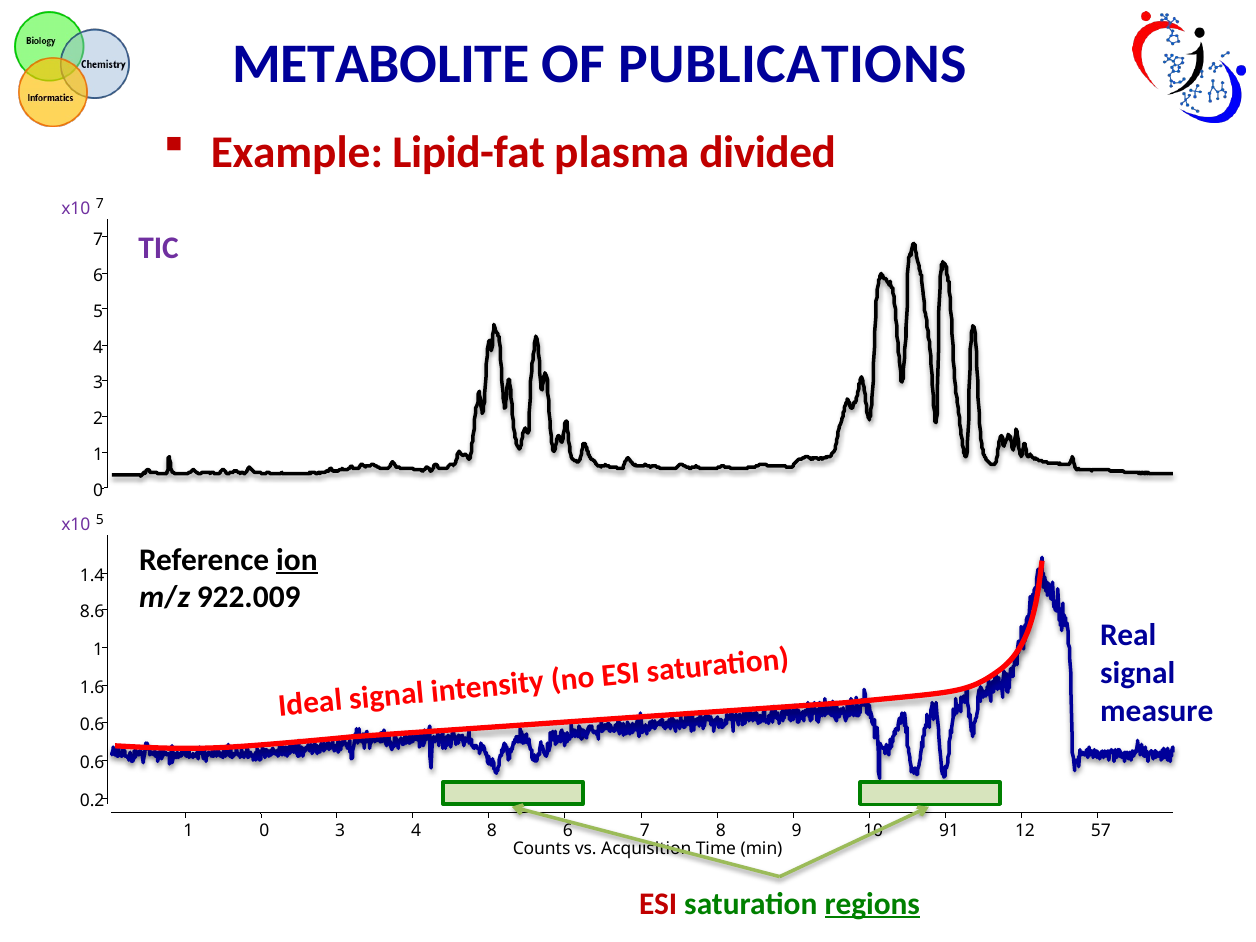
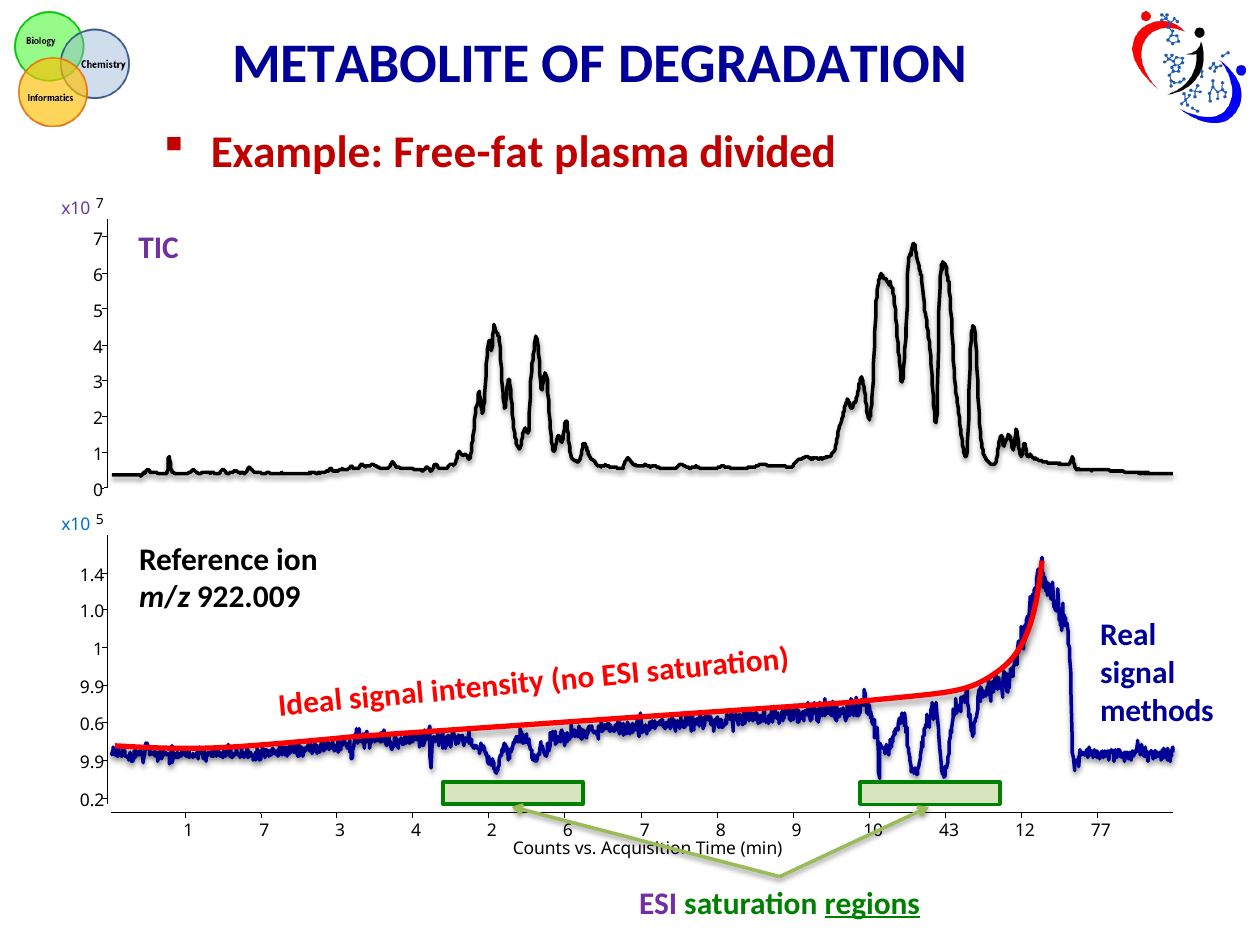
PUBLICATIONS: PUBLICATIONS -> DEGRADATION (793, 65)
Lipid-fat: Lipid-fat -> Free-fat (468, 153)
x10 colour: purple -> blue (76, 525)
ion underline: present -> none (297, 560)
8.6: 8.6 -> 1.0 (92, 612)
1.6: 1.6 -> 9.9 (92, 688)
measure: measure -> methods (1157, 711)
0.6: 0.6 -> 9.9 (92, 763)
1 0: 0 -> 7 (264, 831)
4 8: 8 -> 2 (492, 831)
91: 91 -> 43 (949, 831)
57: 57 -> 77 (1101, 831)
ESI colour: red -> purple (658, 904)
